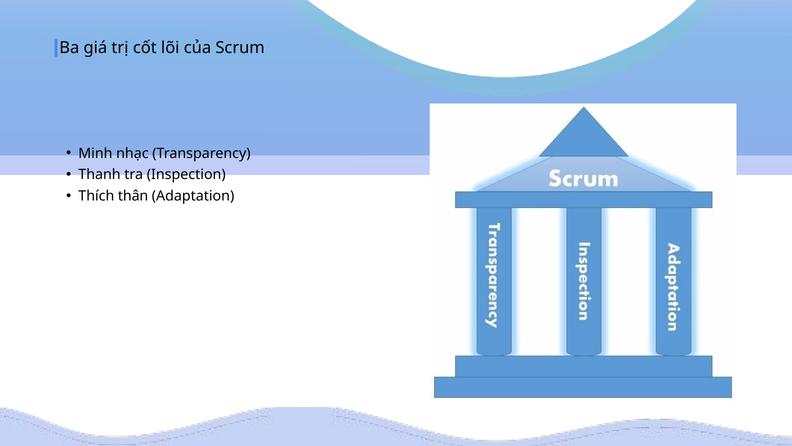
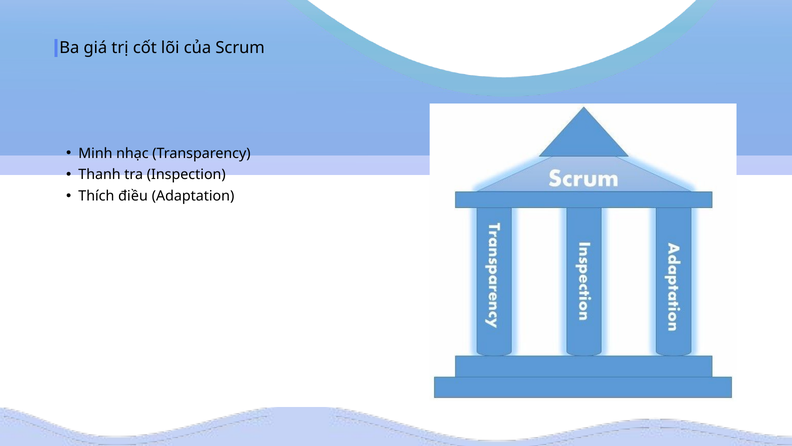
thân: thân -> điều (133, 196)
